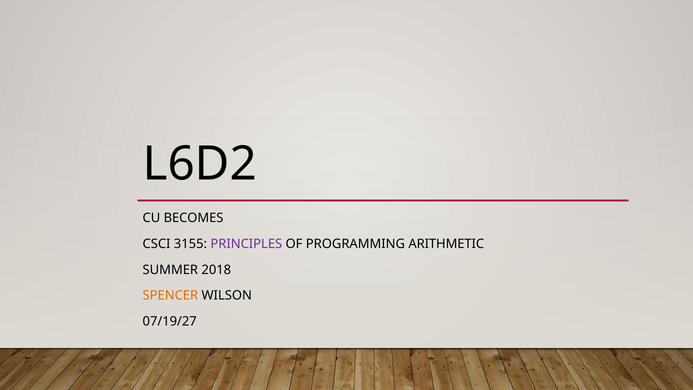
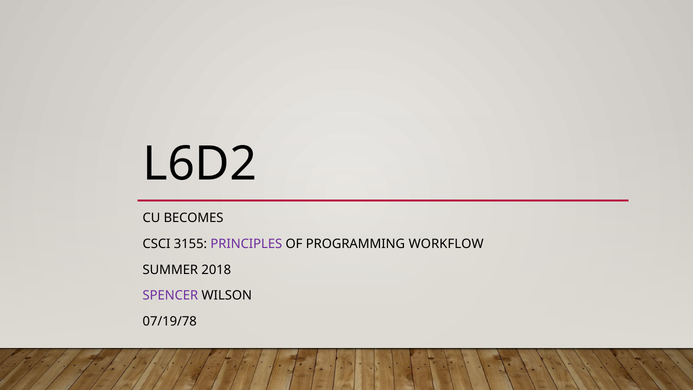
ARITHMETIC: ARITHMETIC -> WORKFLOW (446, 244)
SPENCER colour: orange -> purple (170, 296)
07/19/27: 07/19/27 -> 07/19/78 (170, 321)
